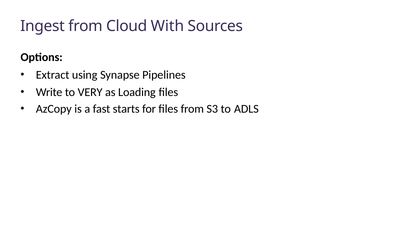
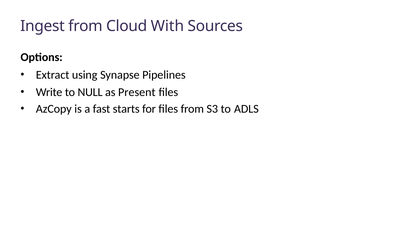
VERY: VERY -> NULL (90, 92)
Loading: Loading -> Present (137, 92)
